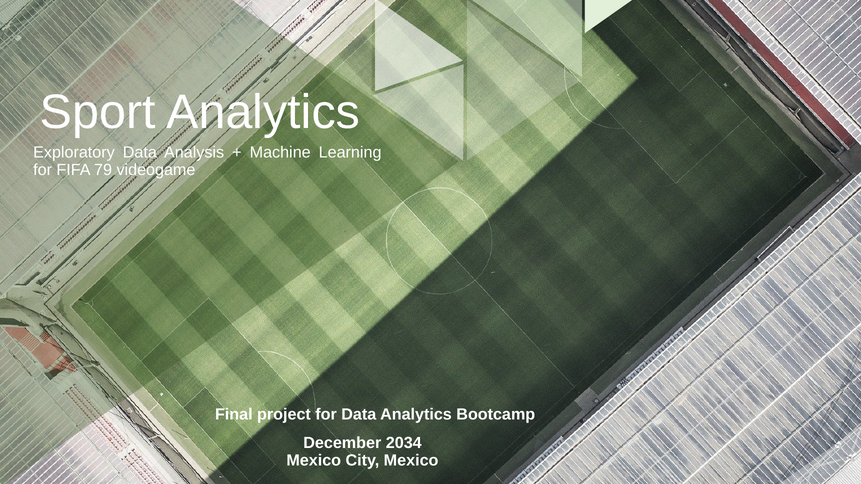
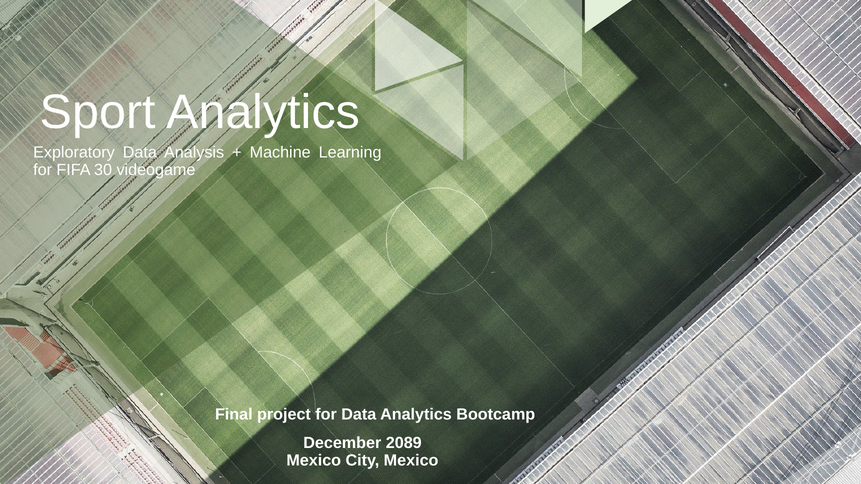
79: 79 -> 30 (103, 170)
2034: 2034 -> 2089 (404, 443)
